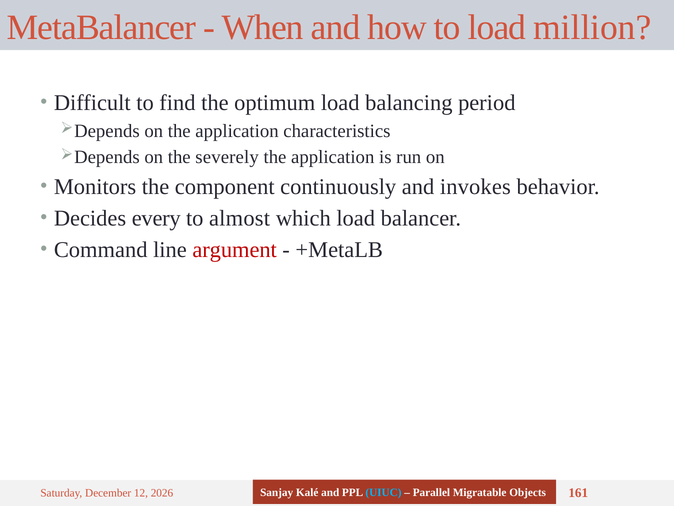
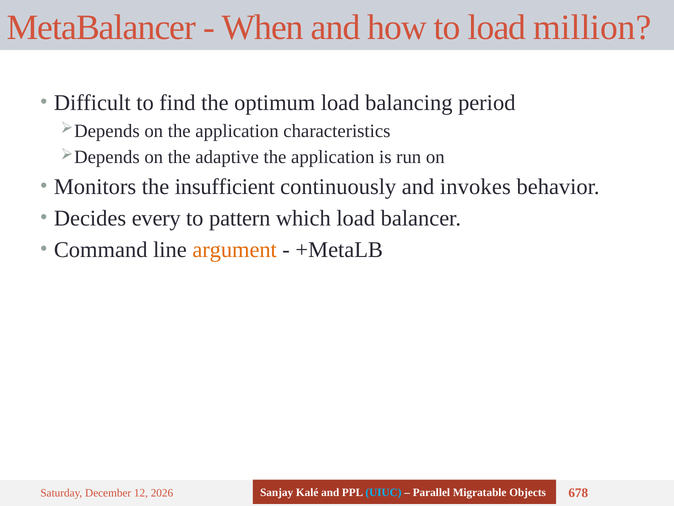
severely: severely -> adaptive (227, 157)
component: component -> insufficient (225, 187)
almost: almost -> pattern (240, 218)
argument colour: red -> orange (235, 249)
161: 161 -> 678 (578, 493)
